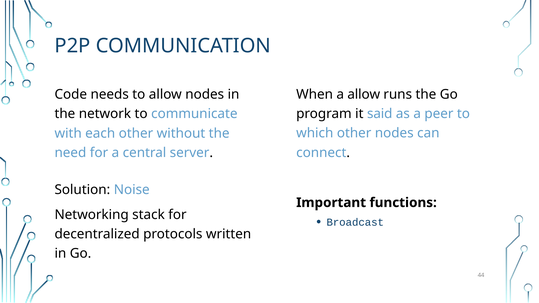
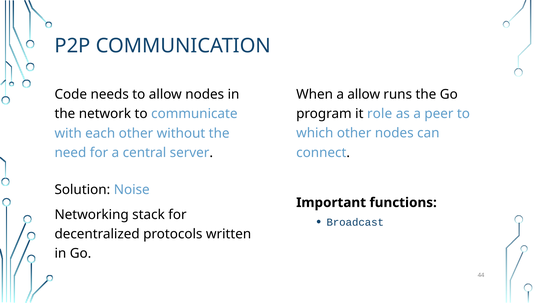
said: said -> role (380, 114)
